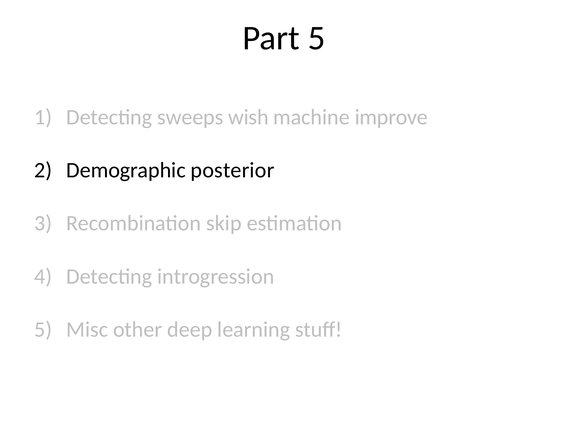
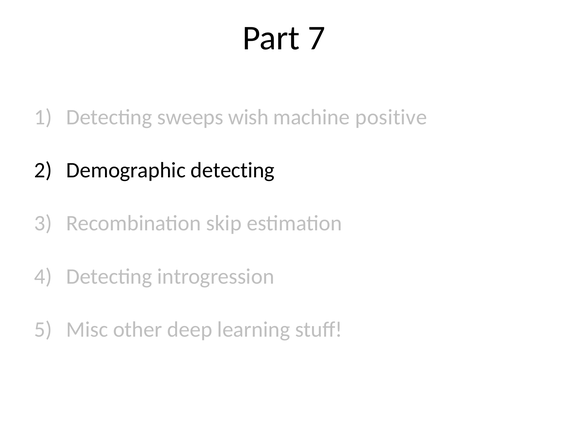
Part 5: 5 -> 7 (317, 38)
improve: improve -> positive (391, 117)
Demographic posterior: posterior -> detecting (233, 170)
